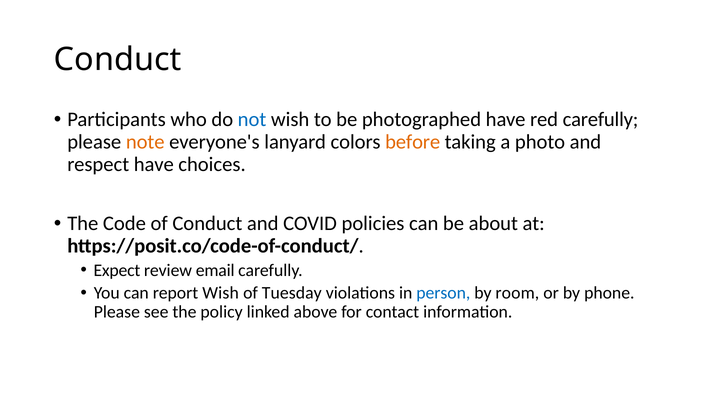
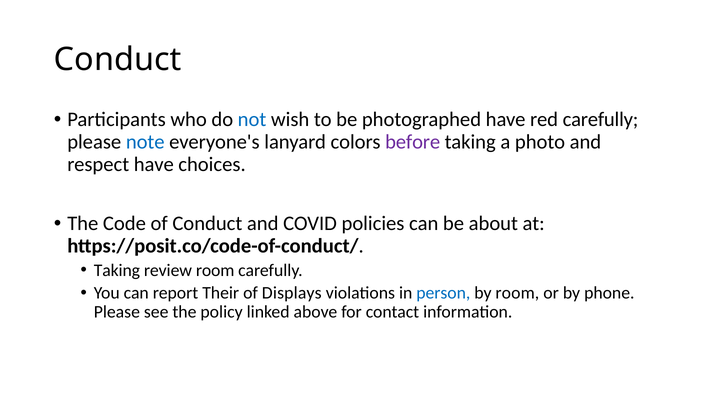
note colour: orange -> blue (145, 142)
before colour: orange -> purple (413, 142)
Expect: Expect -> Taking (117, 270)
review email: email -> room (215, 270)
report Wish: Wish -> Their (221, 293)
Tuesday: Tuesday -> Displays (292, 293)
